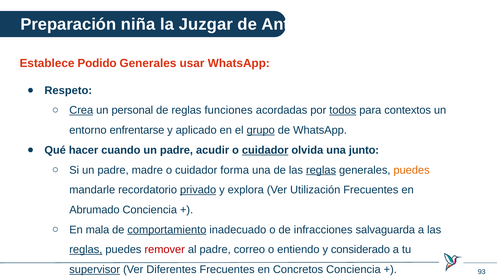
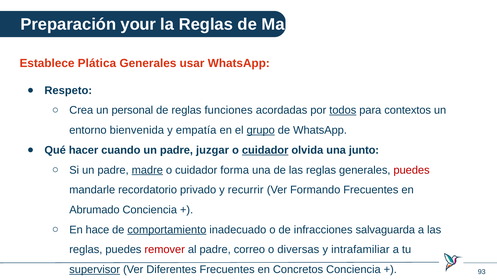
niña: niña -> your (138, 24)
la Juzgar: Juzgar -> Reglas (206, 24)
Ante: Ante -> Mala (280, 24)
Podido: Podido -> Plática (97, 63)
Crea underline: present -> none (81, 110)
enfrentarse: enfrentarse -> bienvenida (137, 130)
aplicado: aplicado -> empatía (196, 130)
acudir: acudir -> juzgar (213, 150)
madre underline: none -> present (147, 170)
reglas underline: present -> none (321, 170)
puedes colour: orange -> red (412, 170)
privado underline: present -> none (198, 190)
explora: explora -> recurrir (246, 190)
Utilización: Utilización -> Formando (315, 190)
mala: mala -> hace (97, 229)
reglas underline: present -> none (86, 249)
entiendo: entiendo -> diversas (298, 249)
considerado: considerado -> intrafamiliar (360, 249)
